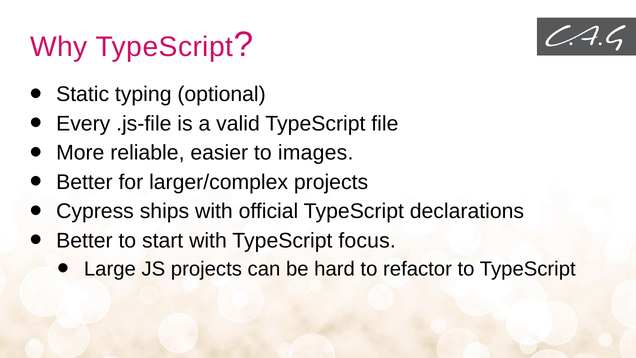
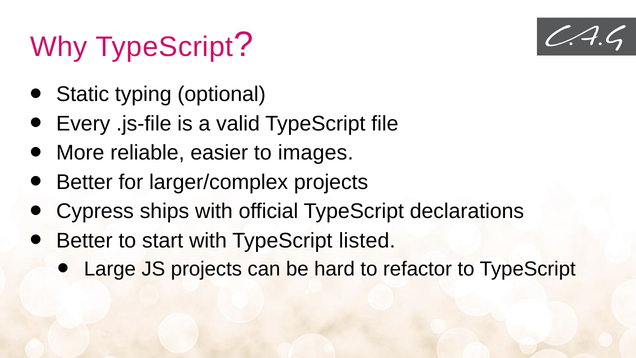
focus: focus -> listed (367, 240)
